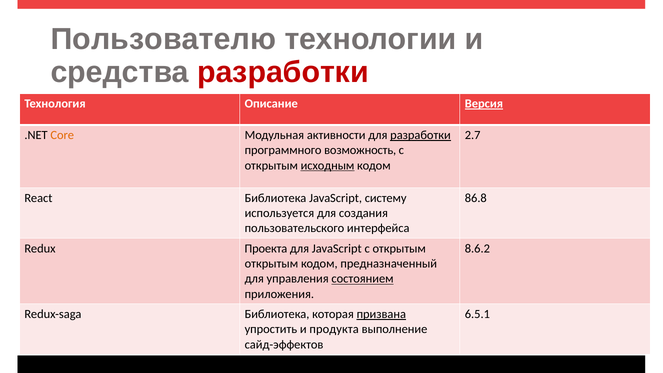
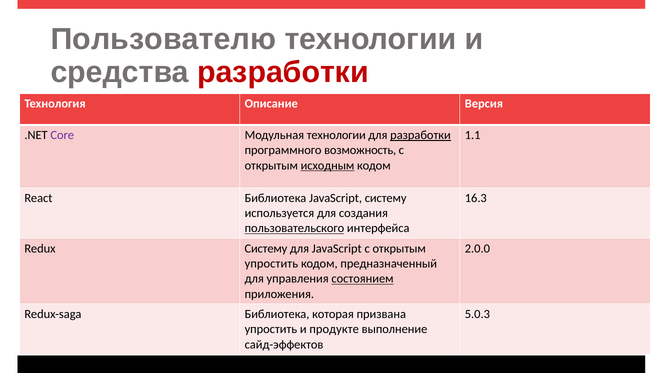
Версия underline: present -> none (484, 104)
Core colour: orange -> purple (62, 135)
Модульная активности: активности -> технологии (336, 135)
2.7: 2.7 -> 1.1 (473, 135)
86.8: 86.8 -> 16.3 (476, 198)
пользовательского underline: none -> present (294, 228)
Redux Проекта: Проекта -> Систему (266, 248)
8.6.2: 8.6.2 -> 2.0.0 (477, 248)
открытым: открытым -> упростить (271, 264)
призвана underline: present -> none (381, 314)
6.5.1: 6.5.1 -> 5.0.3 (477, 314)
продукта: продукта -> продукте (334, 329)
